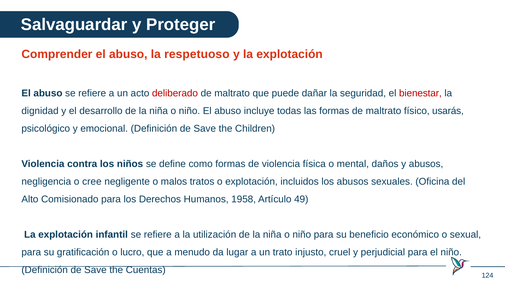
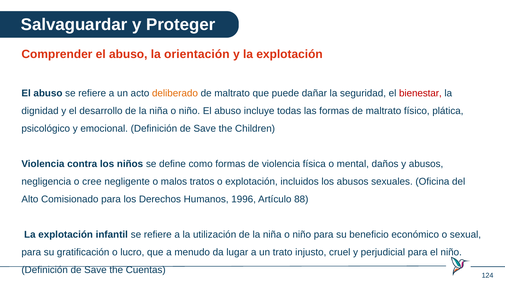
respetuoso: respetuoso -> orientación (197, 54)
deliberado colour: red -> orange (175, 93)
usarás: usarás -> plática (448, 111)
1958: 1958 -> 1996 (244, 199)
49: 49 -> 88 (301, 199)
